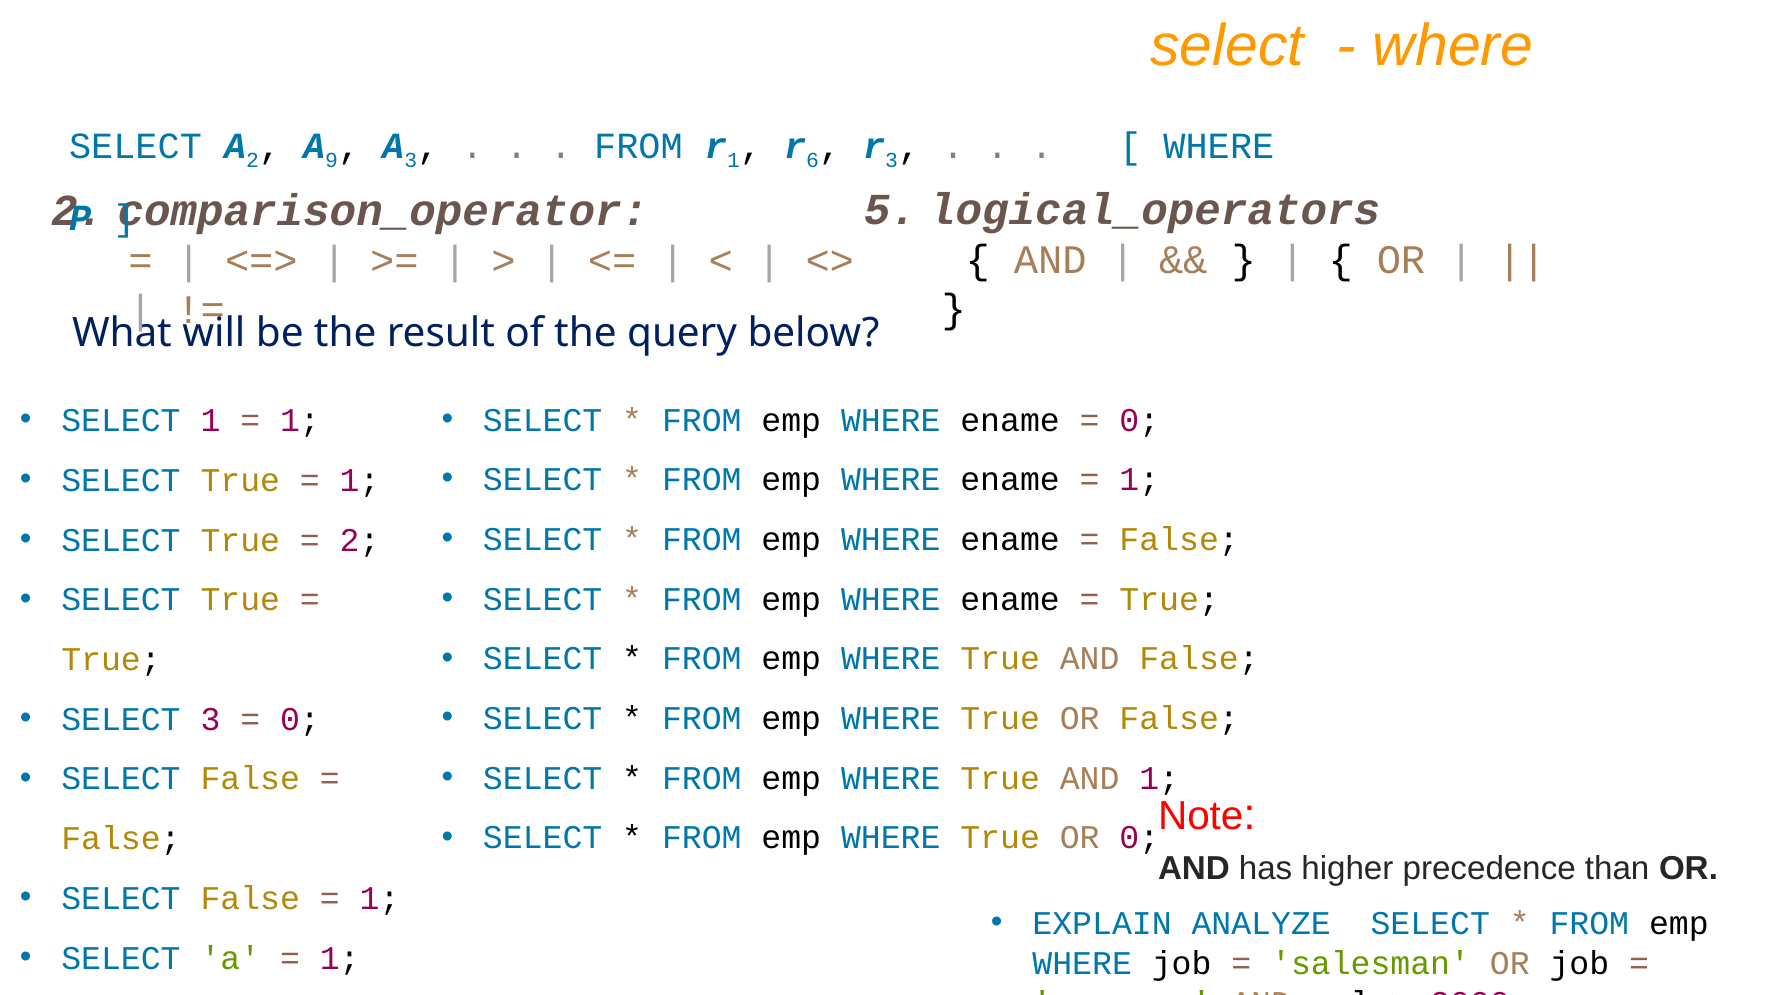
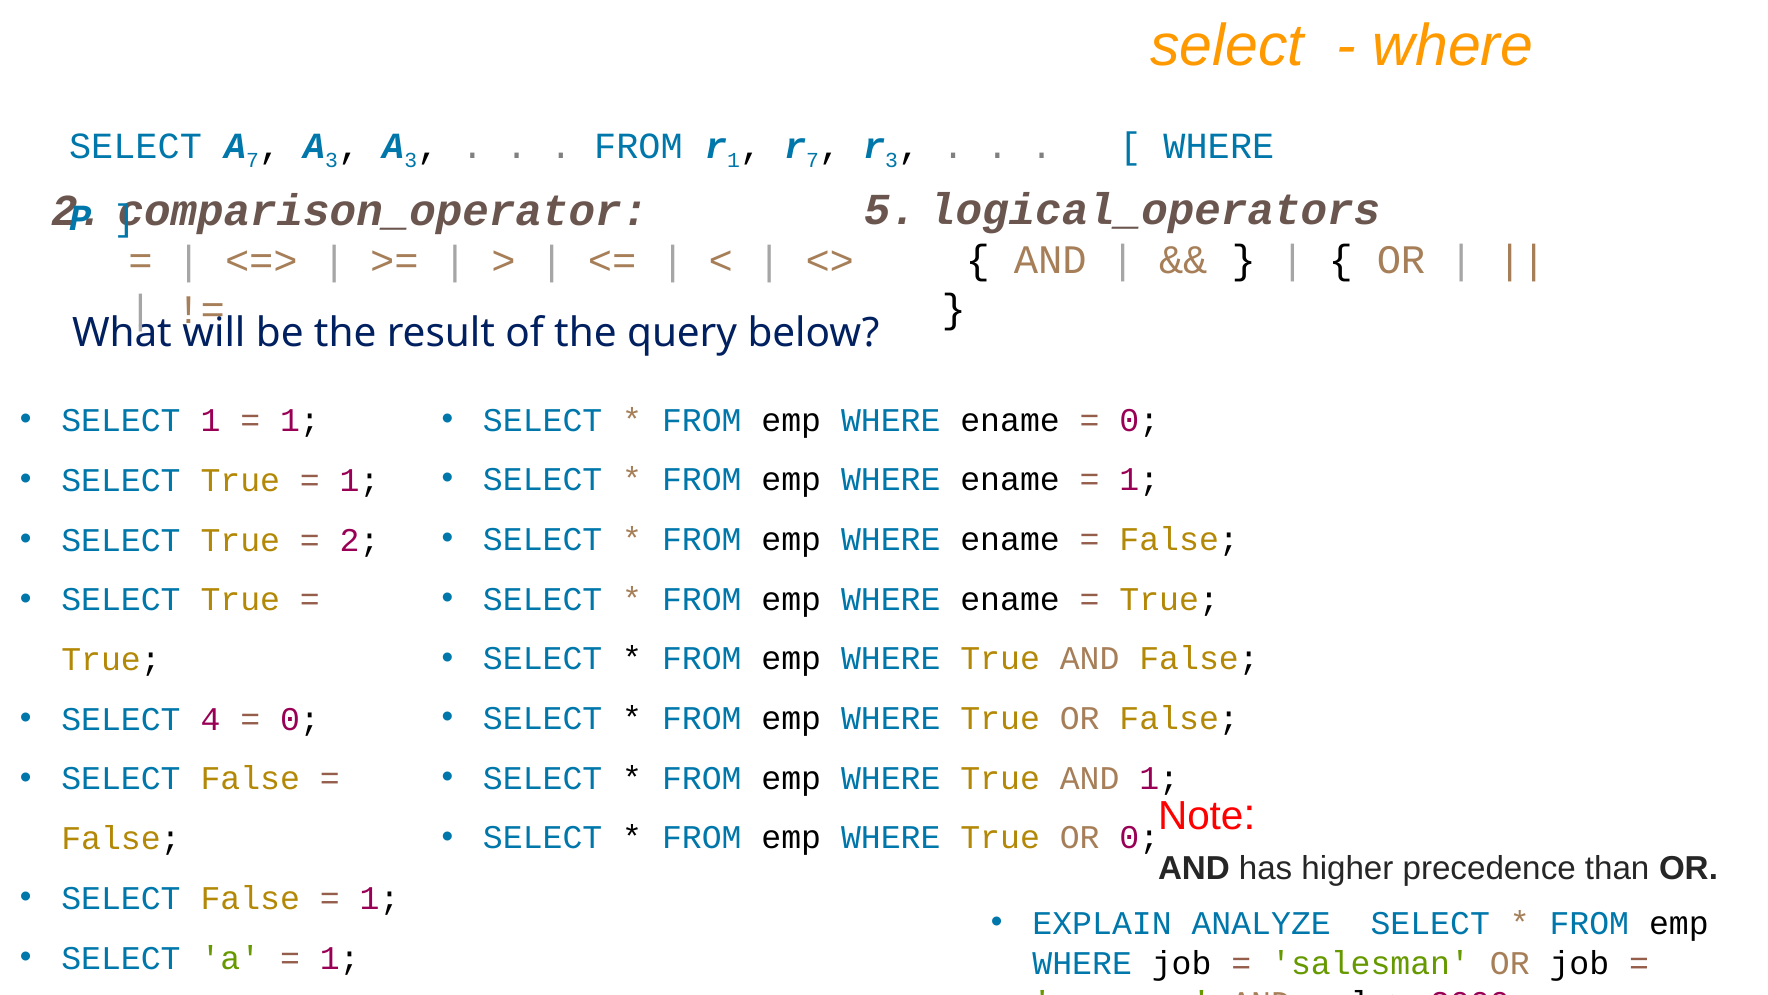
A 2: 2 -> 7 (253, 160)
9: 9 -> 3 (332, 160)
6: 6 -> 7 (813, 160)
SELECT 3: 3 -> 4 (210, 719)
